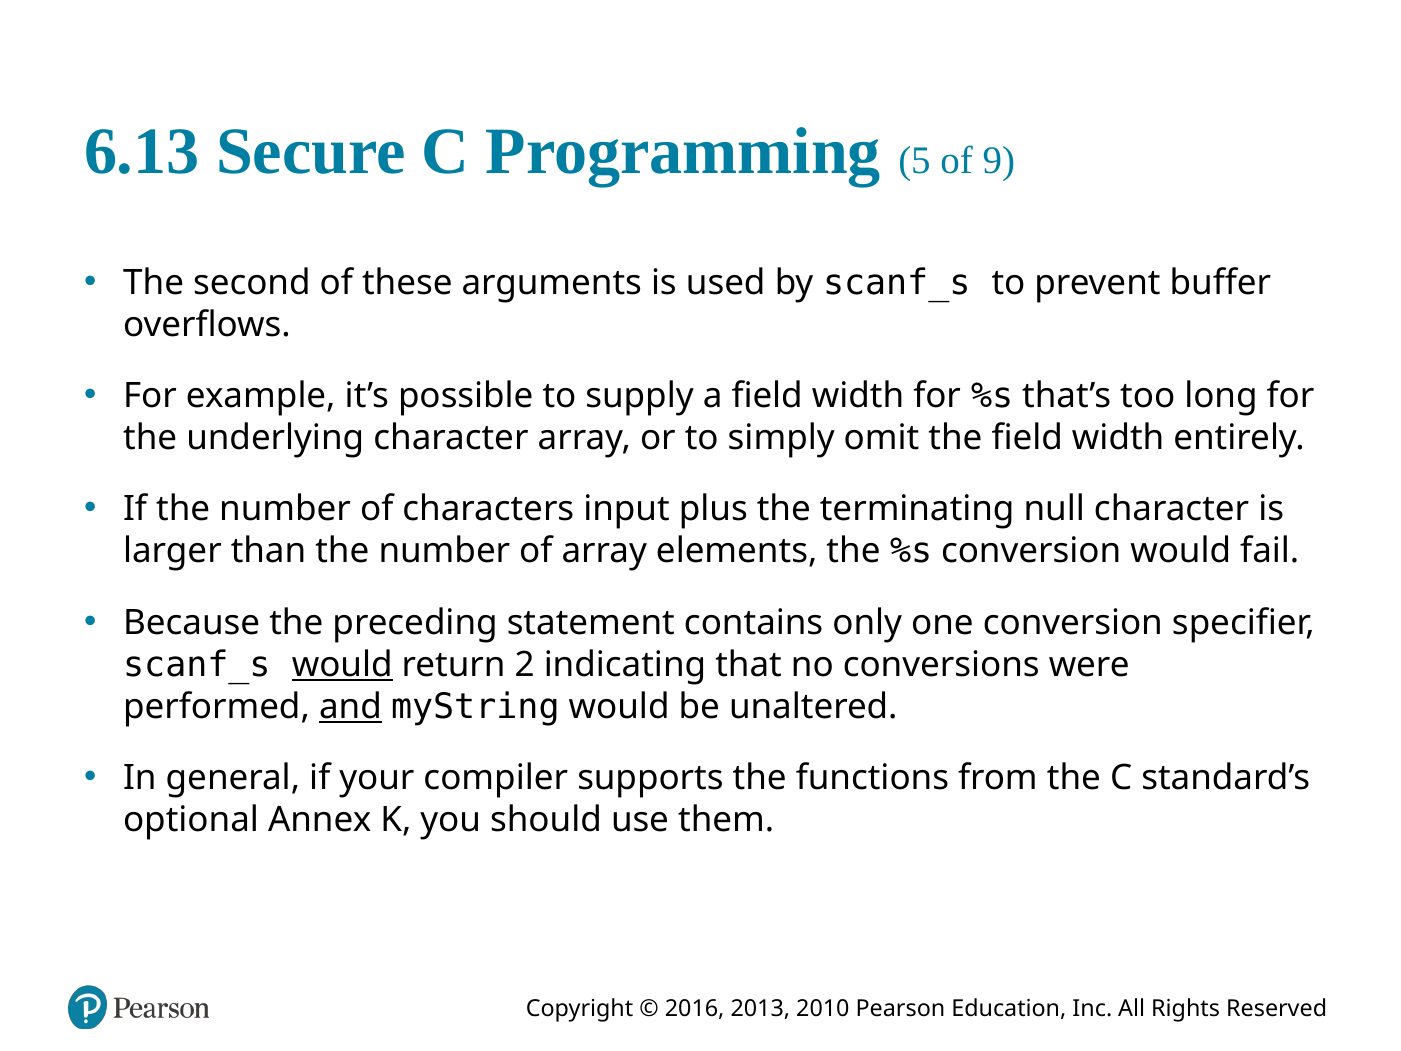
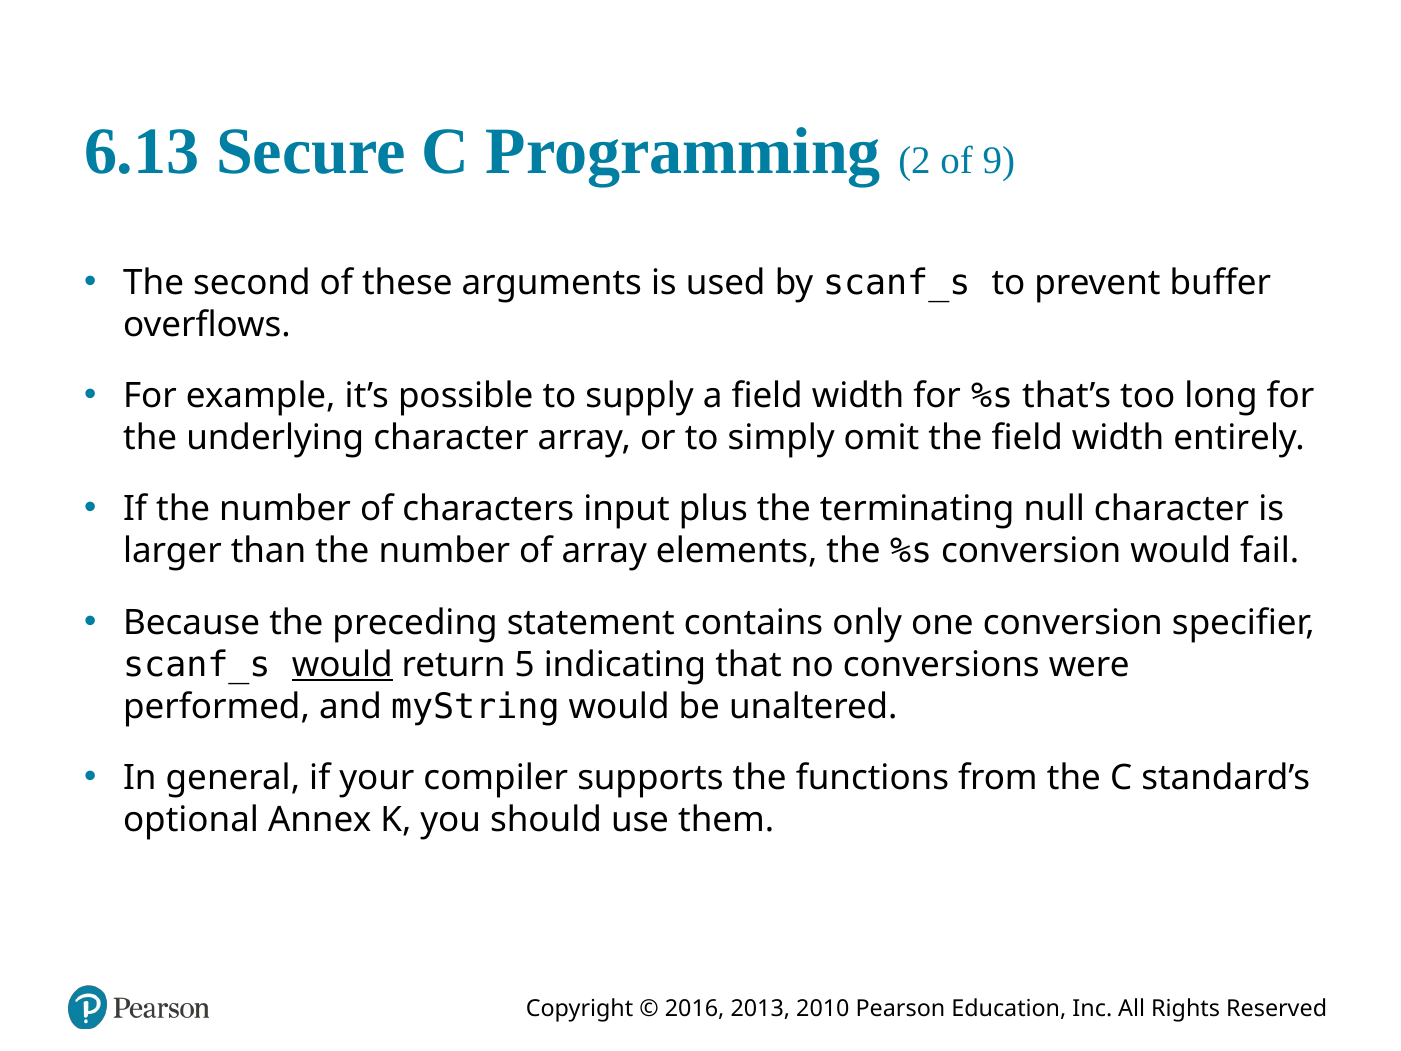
5: 5 -> 2 (914, 161)
2: 2 -> 5 (525, 664)
and underline: present -> none (350, 706)
